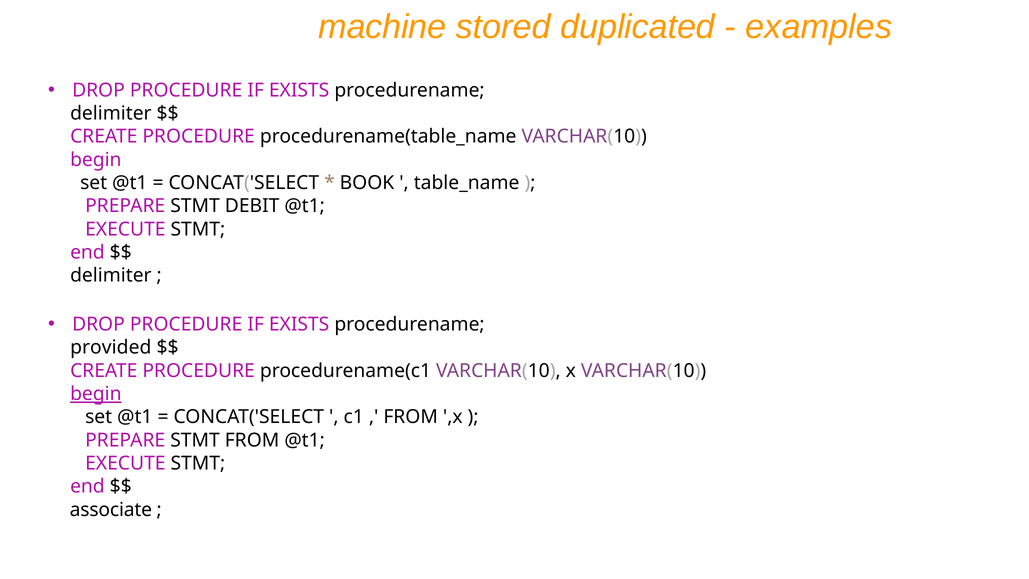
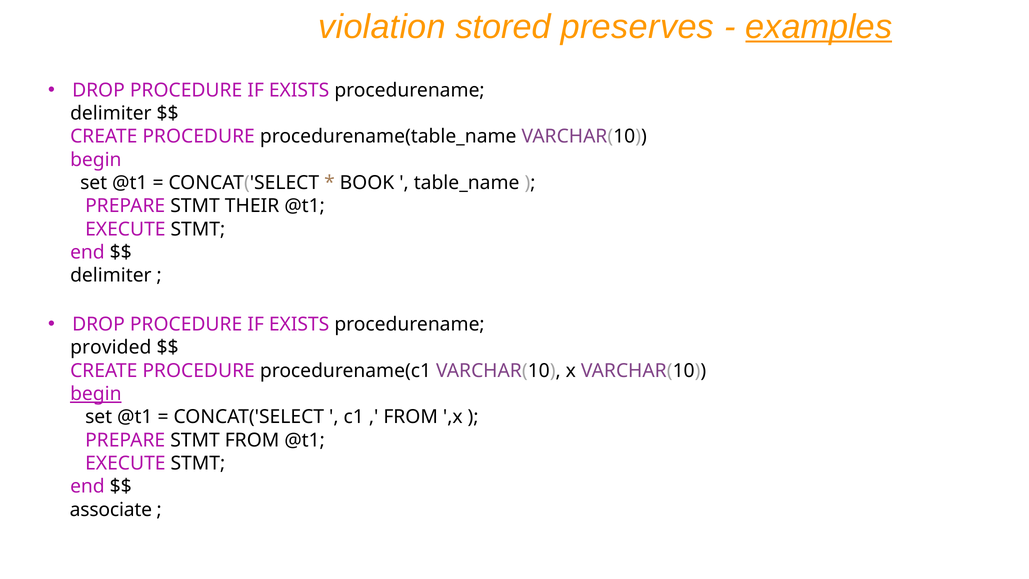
machine: machine -> violation (382, 27)
duplicated: duplicated -> preserves (637, 27)
examples underline: none -> present (819, 27)
DEBIT: DEBIT -> THEIR (252, 206)
